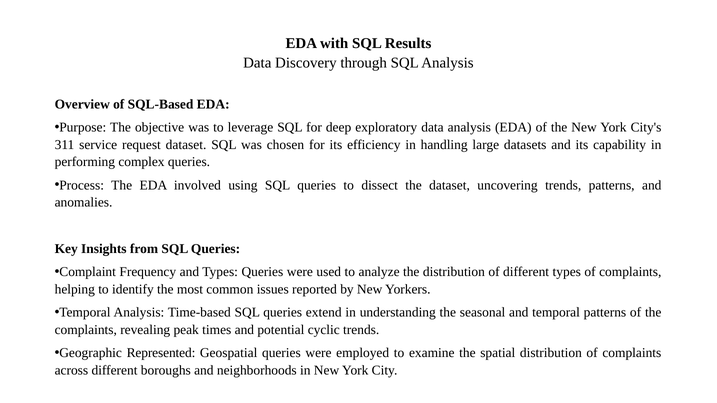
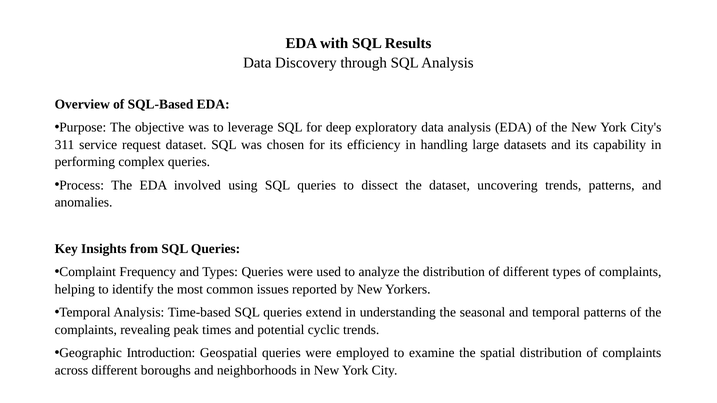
Represented: Represented -> Introduction (161, 353)
